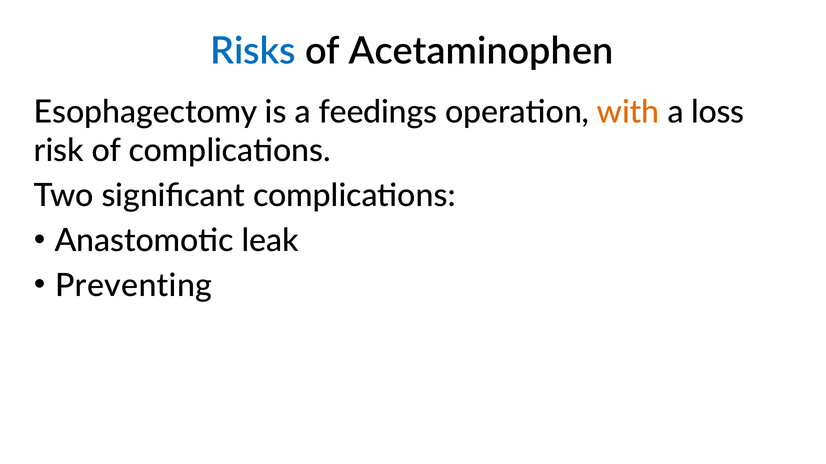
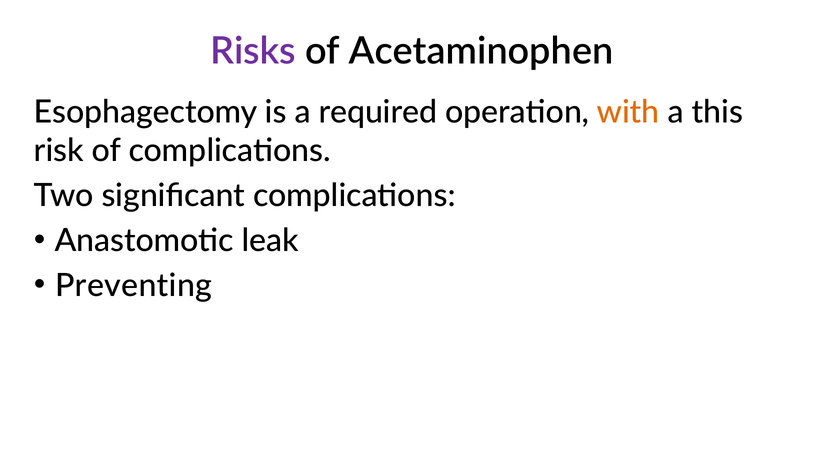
Risks colour: blue -> purple (253, 51)
feedings: feedings -> required (378, 112)
loss: loss -> this (717, 112)
